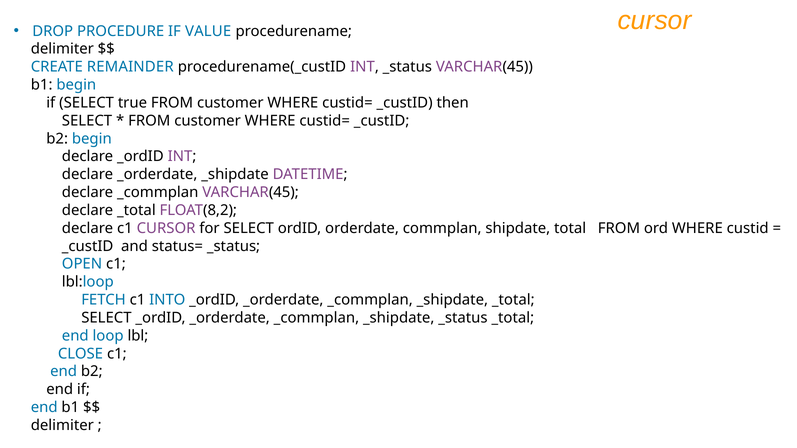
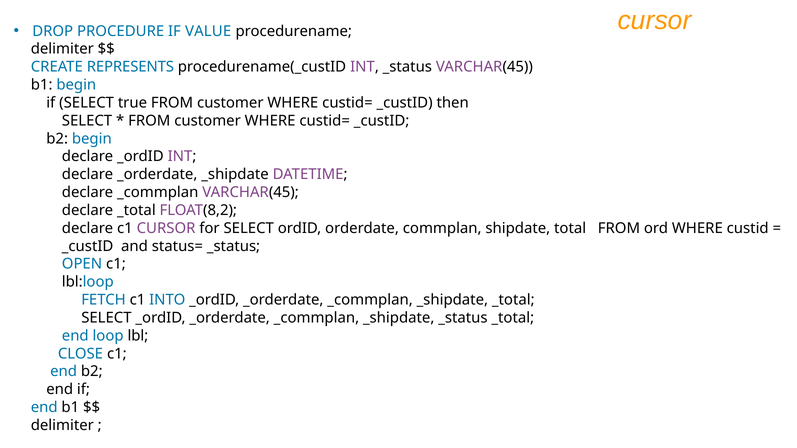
REMAINDER: REMAINDER -> REPRESENTS (130, 67)
